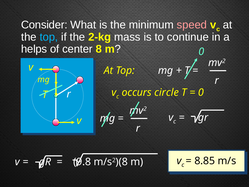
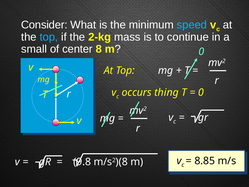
speed colour: pink -> light blue (192, 25)
helps: helps -> small (34, 49)
circle: circle -> thing (166, 92)
